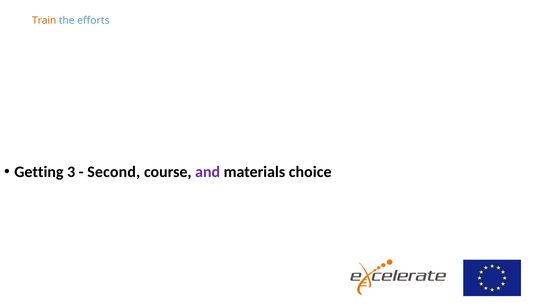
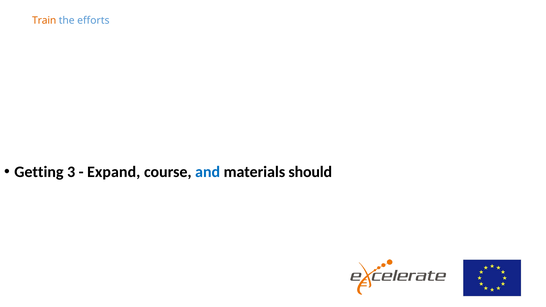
Second: Second -> Expand (114, 172)
and colour: purple -> blue (208, 172)
choice: choice -> should (310, 172)
